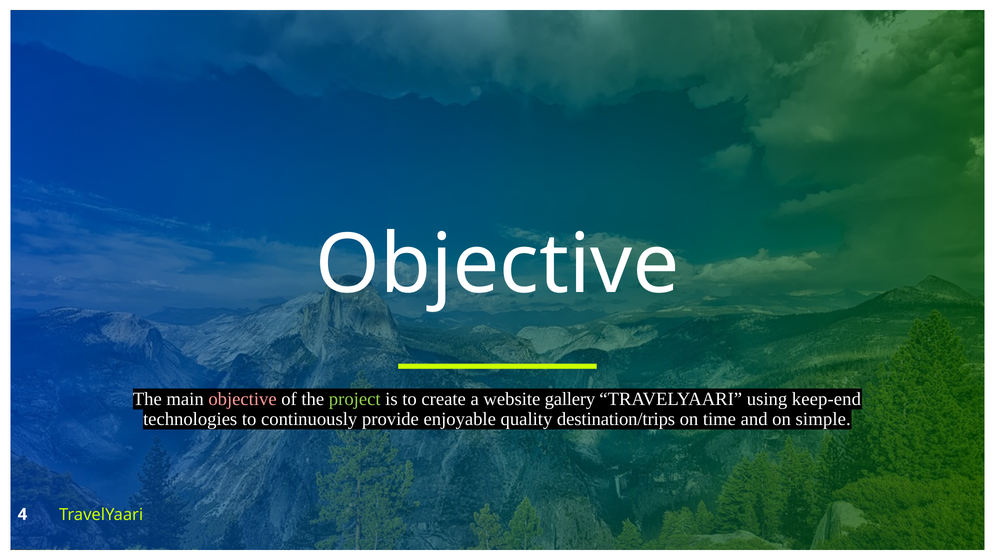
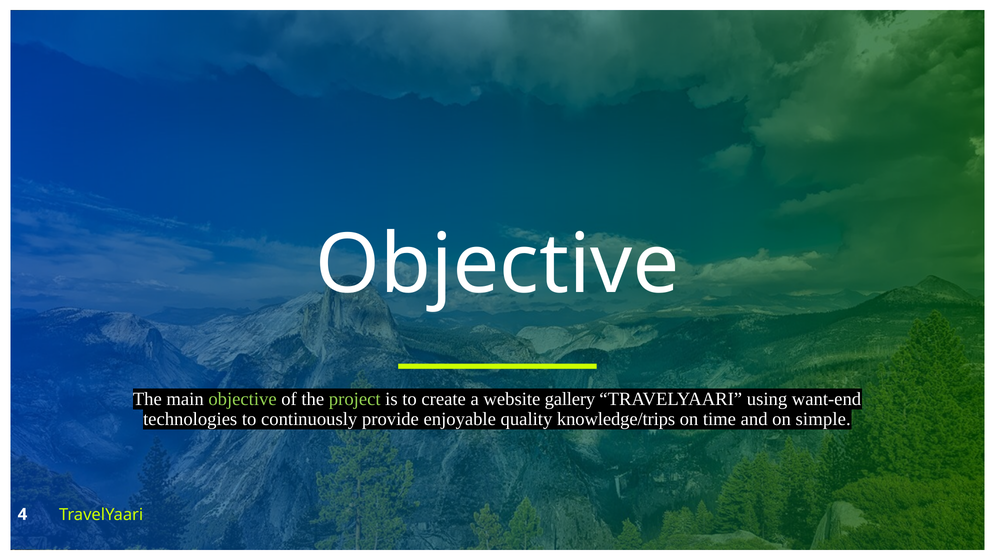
objective colour: pink -> light green (243, 399)
keep-end: keep-end -> want-end (826, 399)
destination/trips: destination/trips -> knowledge/trips (616, 419)
